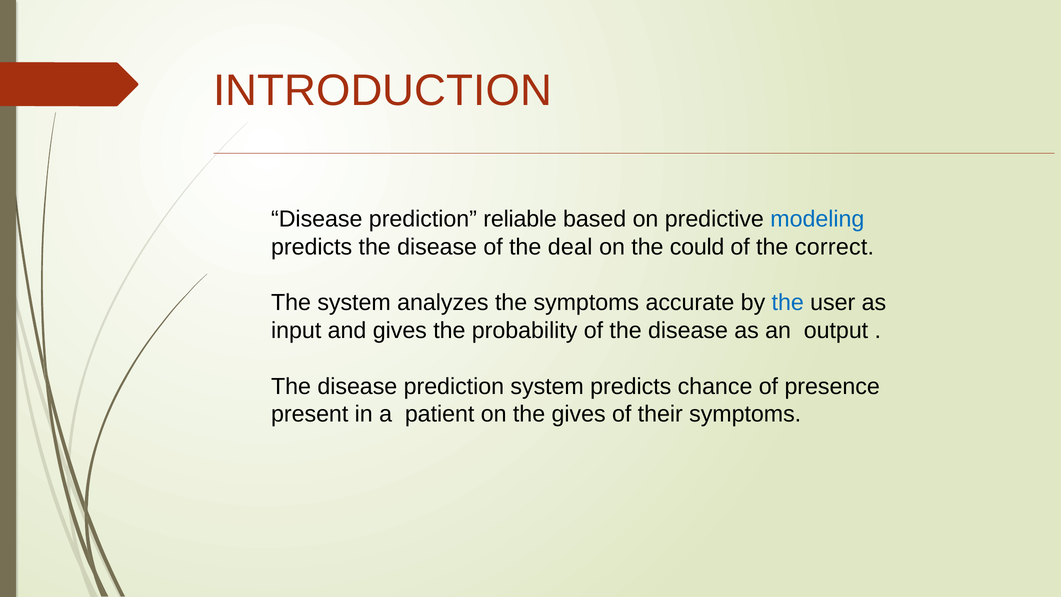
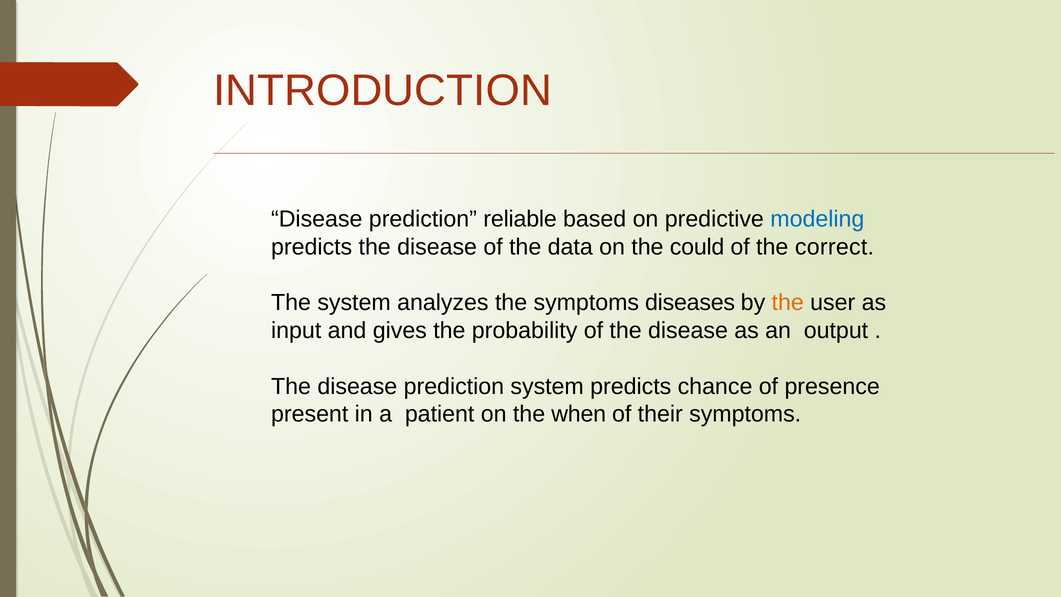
deal: deal -> data (570, 247)
accurate: accurate -> diseases (690, 303)
the colour: blue -> orange (788, 303)
the gives: gives -> when (579, 414)
